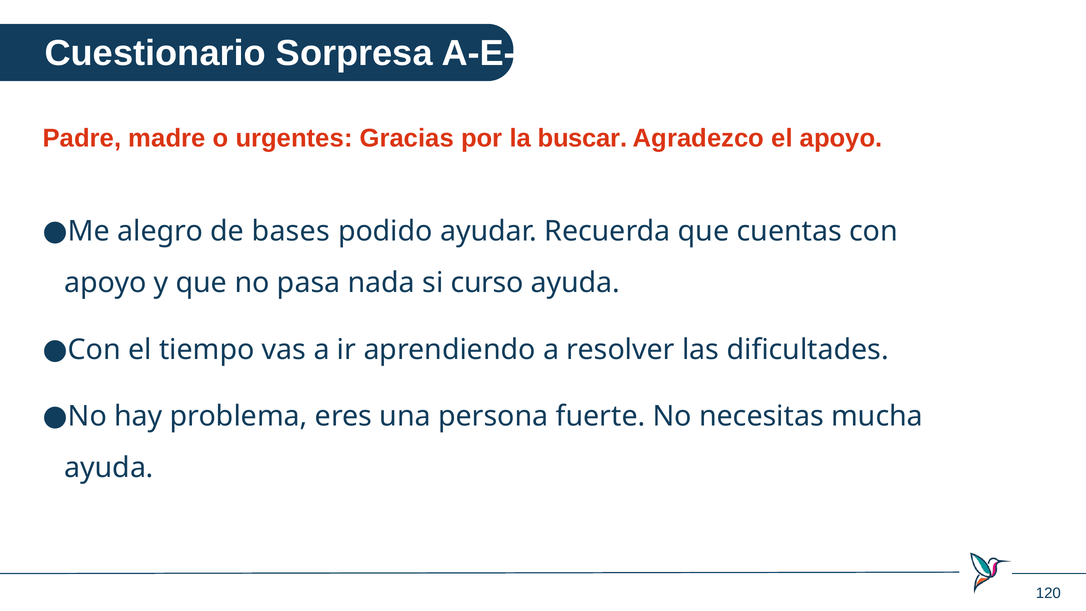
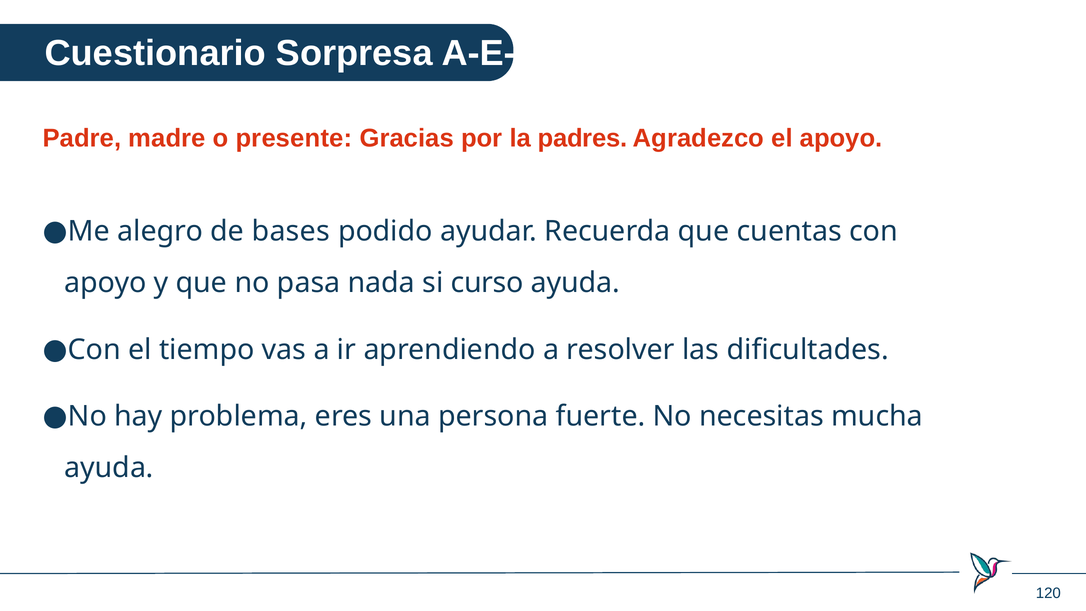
urgentes: urgentes -> presente (294, 138)
buscar: buscar -> padres (582, 138)
